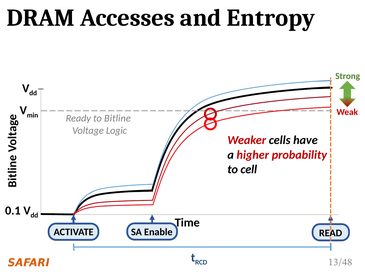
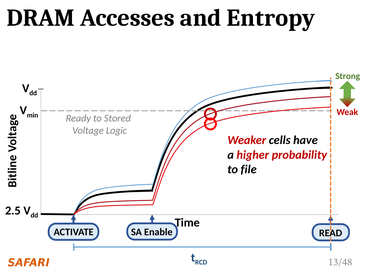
Bitline: Bitline -> Stored (117, 118)
cell: cell -> file (249, 169)
0.1: 0.1 -> 2.5 (13, 210)
